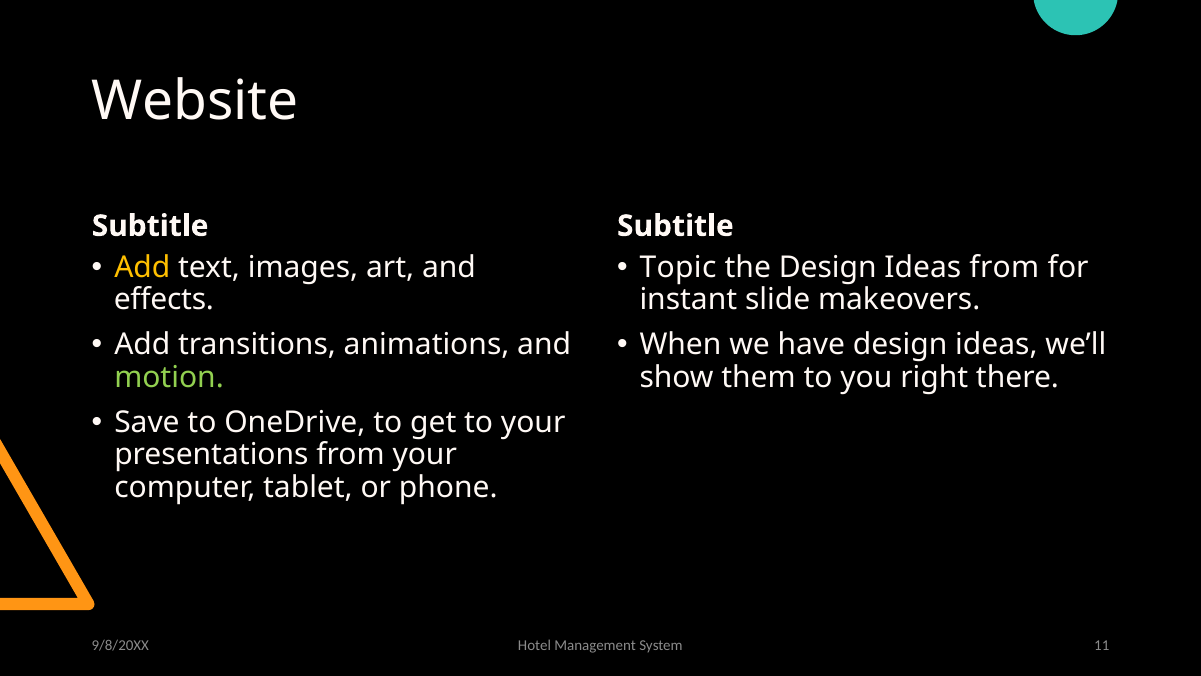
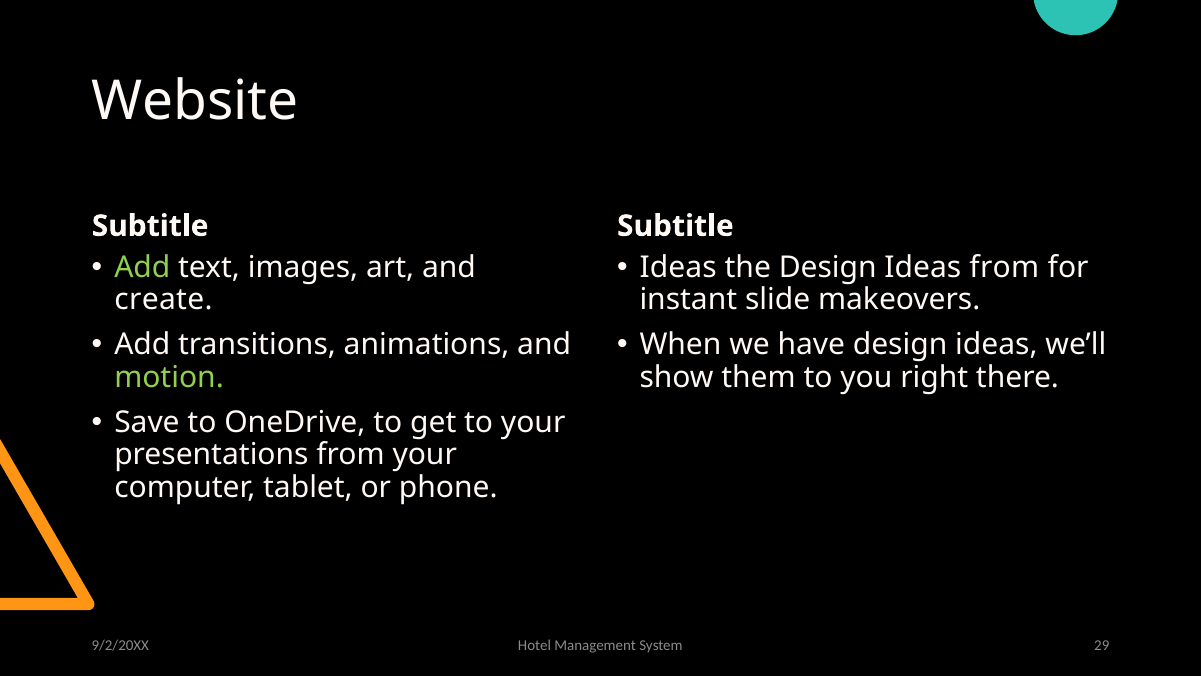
Add colour: yellow -> light green (142, 267)
Topic: Topic -> Ideas (678, 267)
effects: effects -> create (164, 300)
9/8/20XX: 9/8/20XX -> 9/2/20XX (120, 645)
11: 11 -> 29 (1102, 645)
